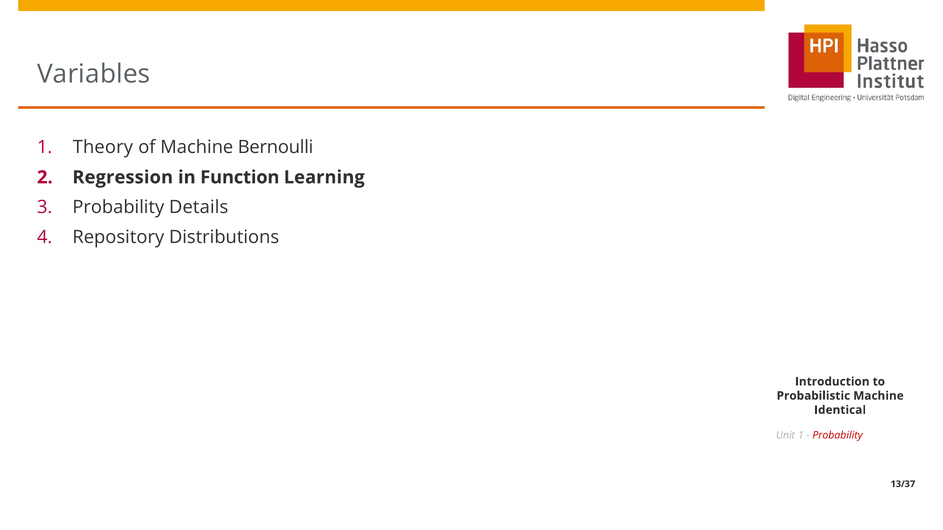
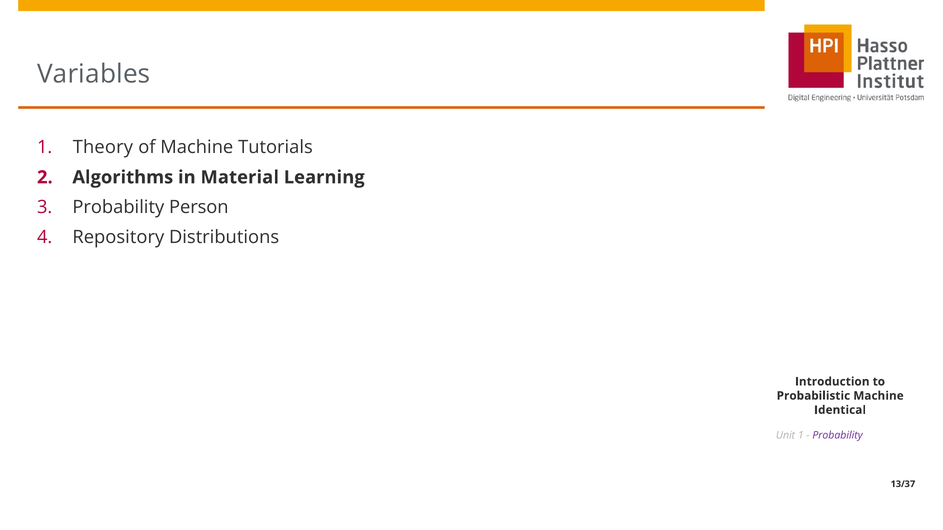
Bernoulli: Bernoulli -> Tutorials (275, 148)
Regression: Regression -> Algorithms (123, 177)
Function: Function -> Material (240, 177)
Details: Details -> Person (199, 207)
Probability colour: red -> purple (838, 436)
